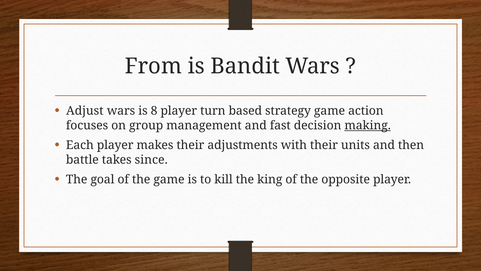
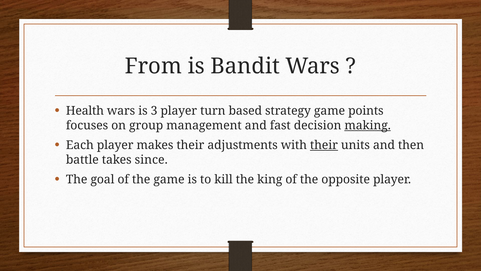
Adjust: Adjust -> Health (85, 111)
8: 8 -> 3 (154, 111)
action: action -> points (366, 111)
their underline: none -> present (324, 145)
